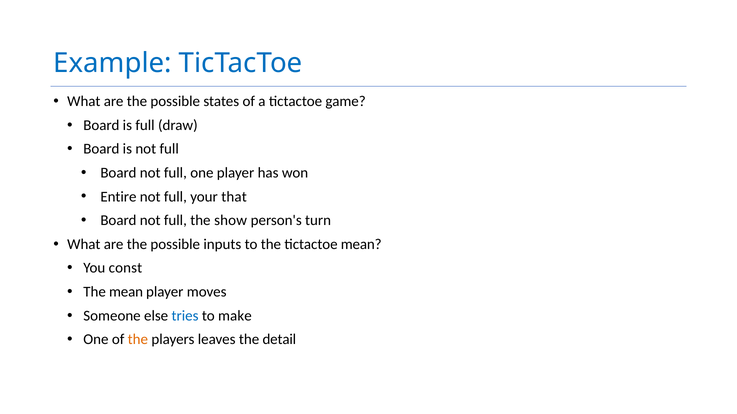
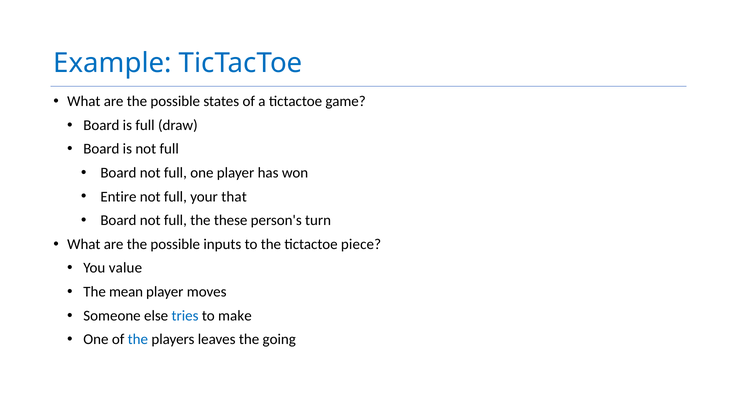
show: show -> these (231, 221)
tictactoe mean: mean -> piece (361, 245)
const: const -> value (125, 268)
the colour: orange -> blue (138, 340)
detail: detail -> going (279, 340)
